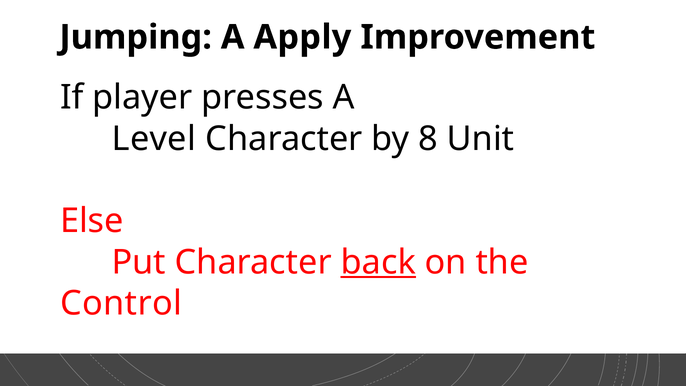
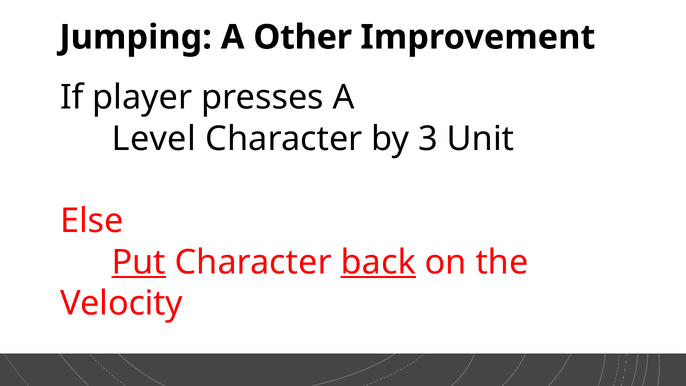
Apply: Apply -> Other (303, 37)
8: 8 -> 3 (428, 139)
Put underline: none -> present (139, 262)
Control: Control -> Velocity (122, 303)
